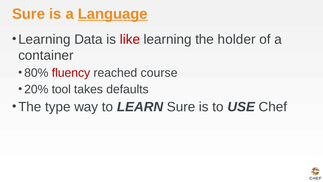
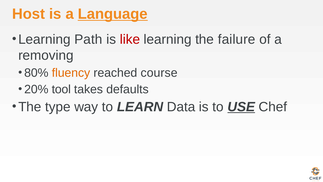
Sure: Sure -> Host (29, 14)
Data: Data -> Path (88, 39)
holder: holder -> failure (237, 39)
container: container -> removing (46, 55)
fluency colour: red -> orange (71, 73)
LEARN Sure: Sure -> Data (181, 107)
USE underline: none -> present (241, 107)
